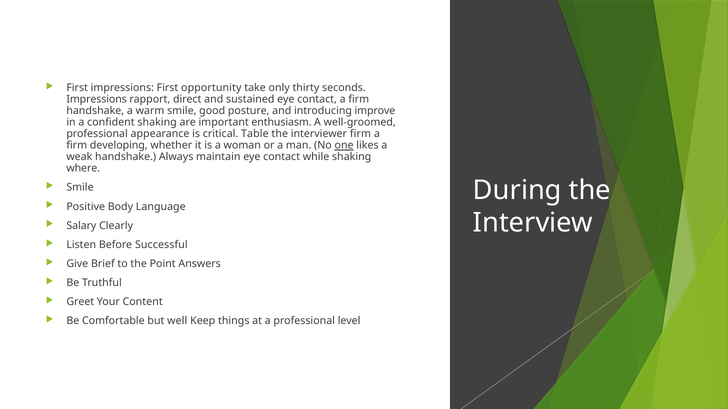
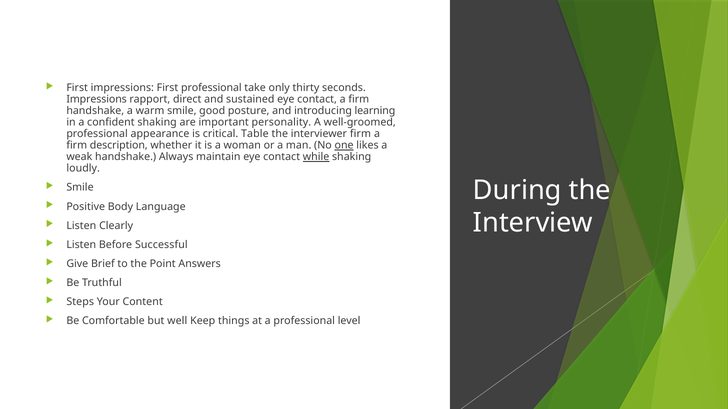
First opportunity: opportunity -> professional (211, 88)
improve: improve -> learning (375, 111)
enthusiasm: enthusiasm -> personality (281, 123)
developing: developing -> description (119, 146)
while underline: none -> present (316, 157)
where: where -> loudly (83, 169)
Salary: Salary -> Listen (81, 226)
Greet: Greet -> Steps (80, 302)
